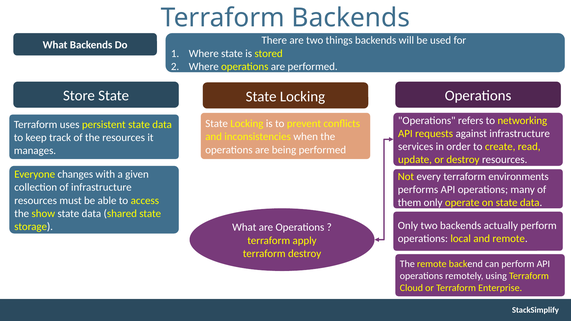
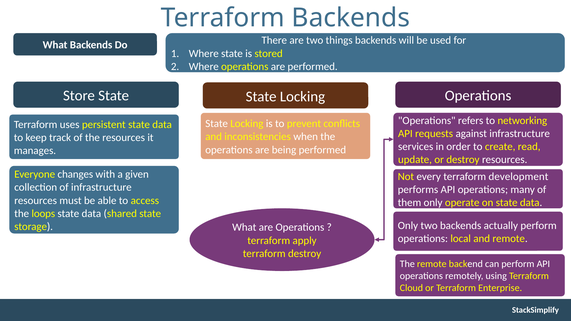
environments: environments -> development (518, 177)
show: show -> loops (43, 214)
